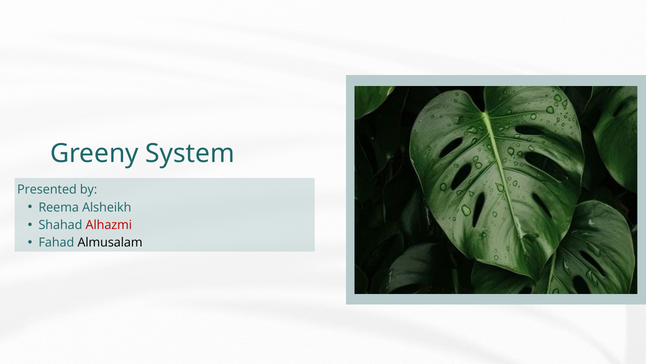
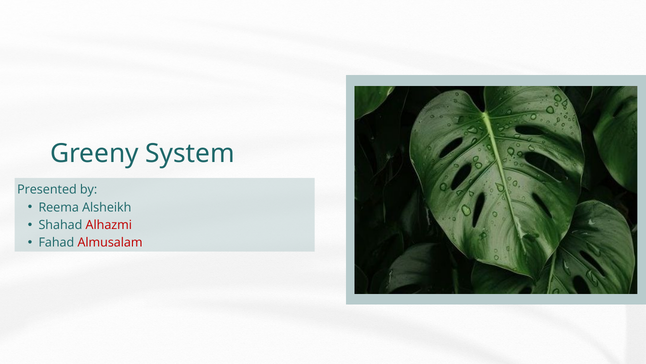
Almusalam colour: black -> red (110, 242)
